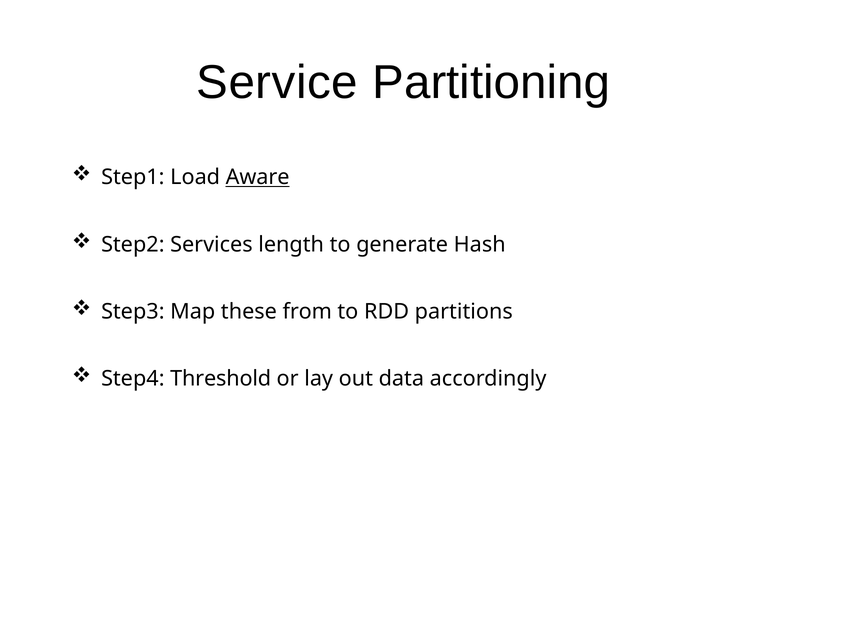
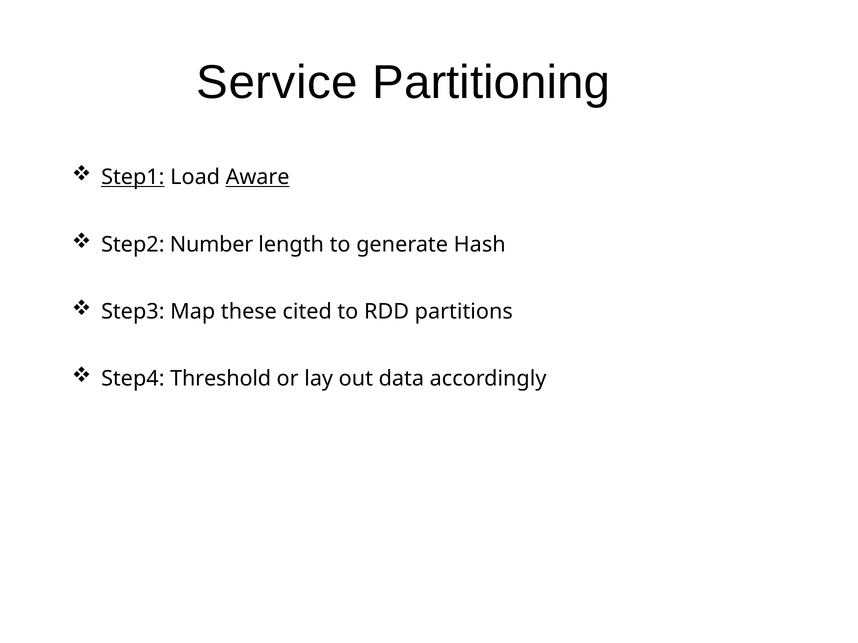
Step1 underline: none -> present (133, 177)
Services: Services -> Number (211, 245)
from: from -> cited (307, 312)
